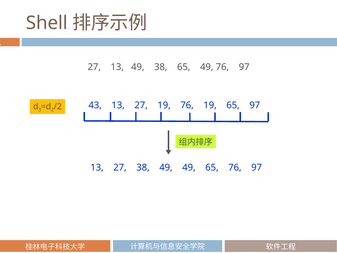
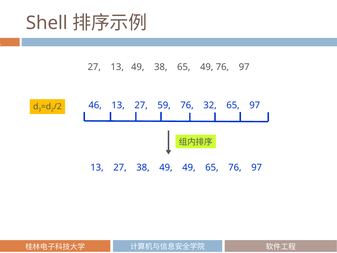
43: 43 -> 46 (95, 105)
27 19: 19 -> 59 (164, 105)
76 19: 19 -> 32 (210, 105)
